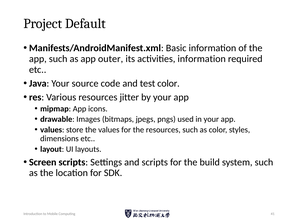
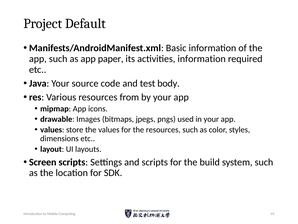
outer: outer -> paper (111, 59)
test color: color -> body (168, 83)
jitter: jitter -> from (129, 97)
